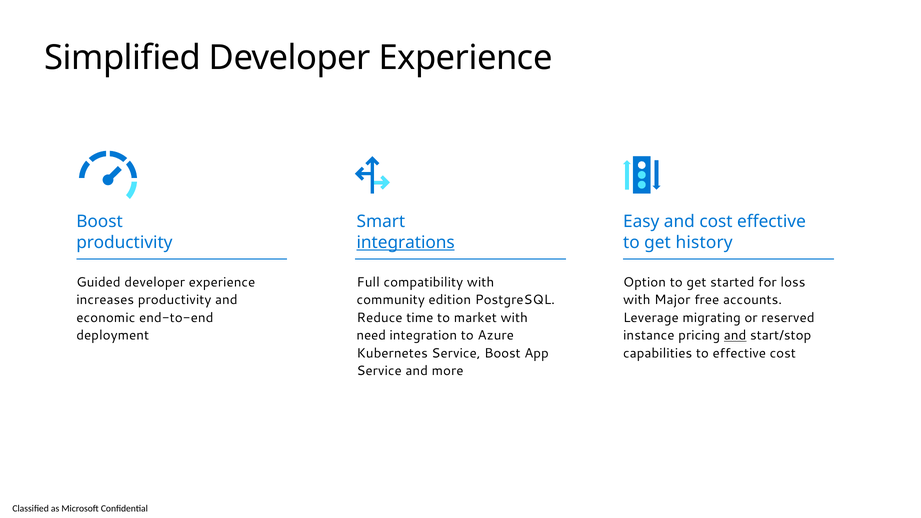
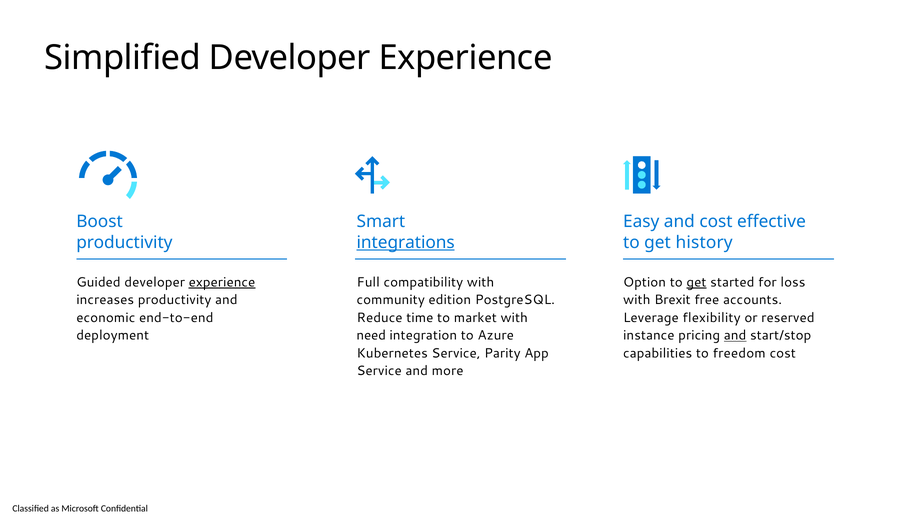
experience underline: none -> present (222, 282)
get underline: none -> present (697, 282)
Major: Major -> Brexit (672, 300)
migrating: migrating -> flexibility (712, 318)
Service Boost: Boost -> Parity (502, 353)
to effective: effective -> freedom (739, 353)
